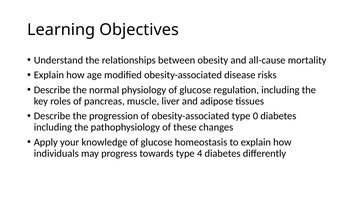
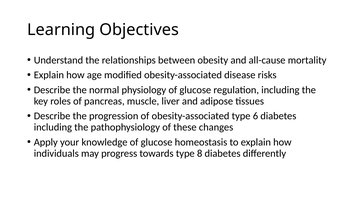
0: 0 -> 6 (255, 116)
4: 4 -> 8 (200, 154)
